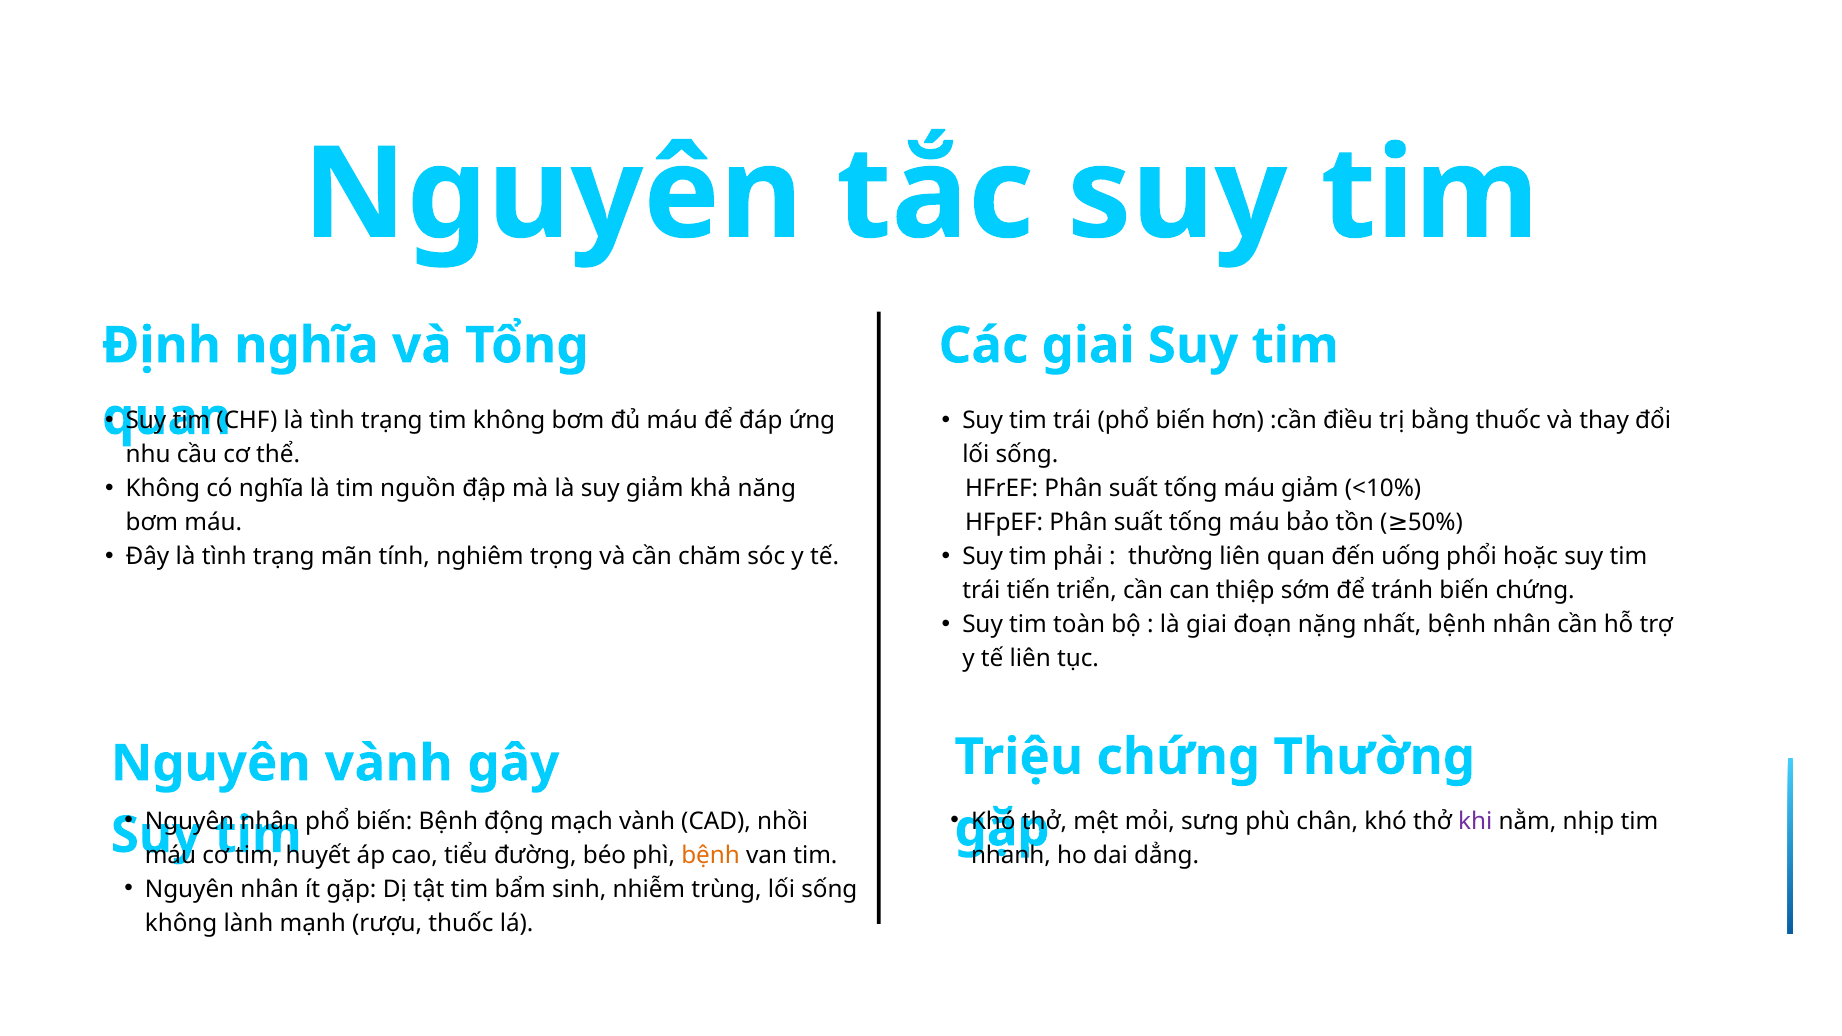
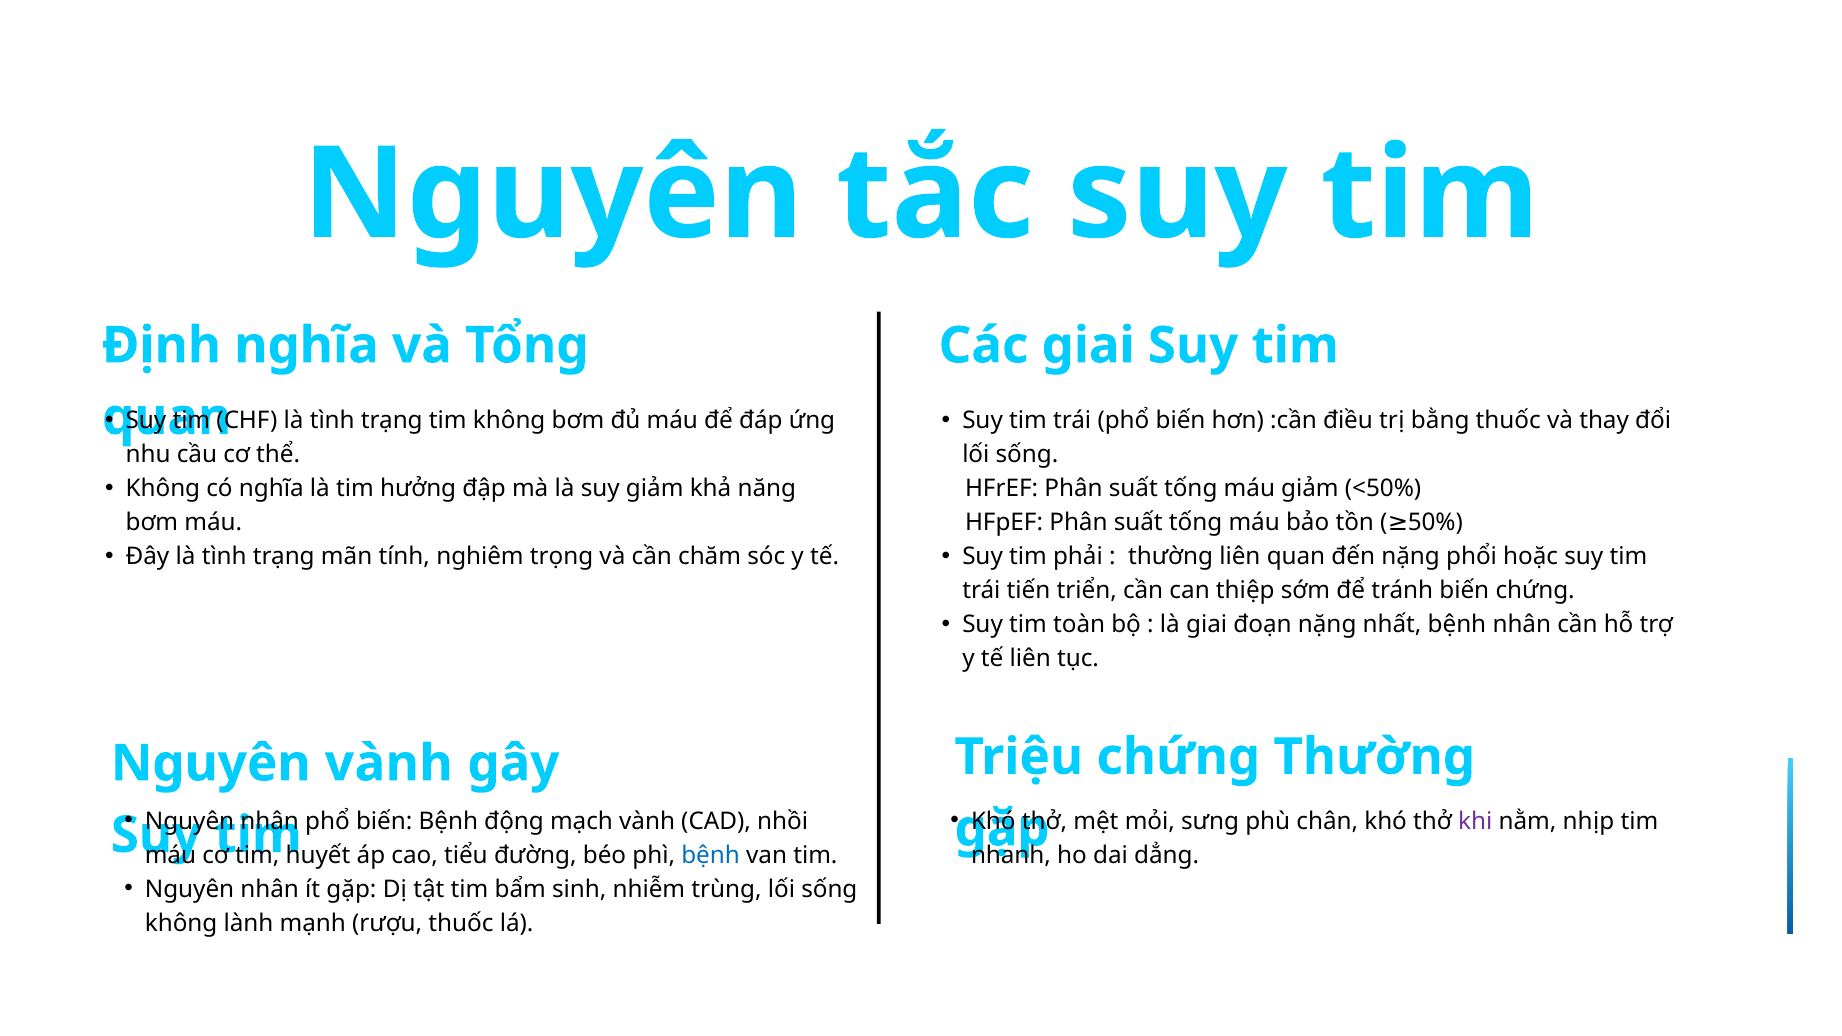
nguồn: nguồn -> hưởng (418, 489)
<10%: <10% -> <50% (1383, 489)
đến uống: uống -> nặng (1411, 557)
bệnh colour: orange -> blue (711, 855)
